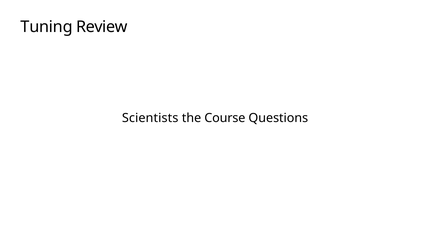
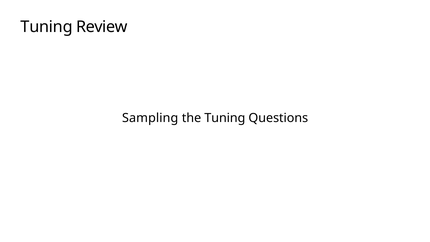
Scientists: Scientists -> Sampling (150, 118)
the Course: Course -> Tuning (225, 118)
